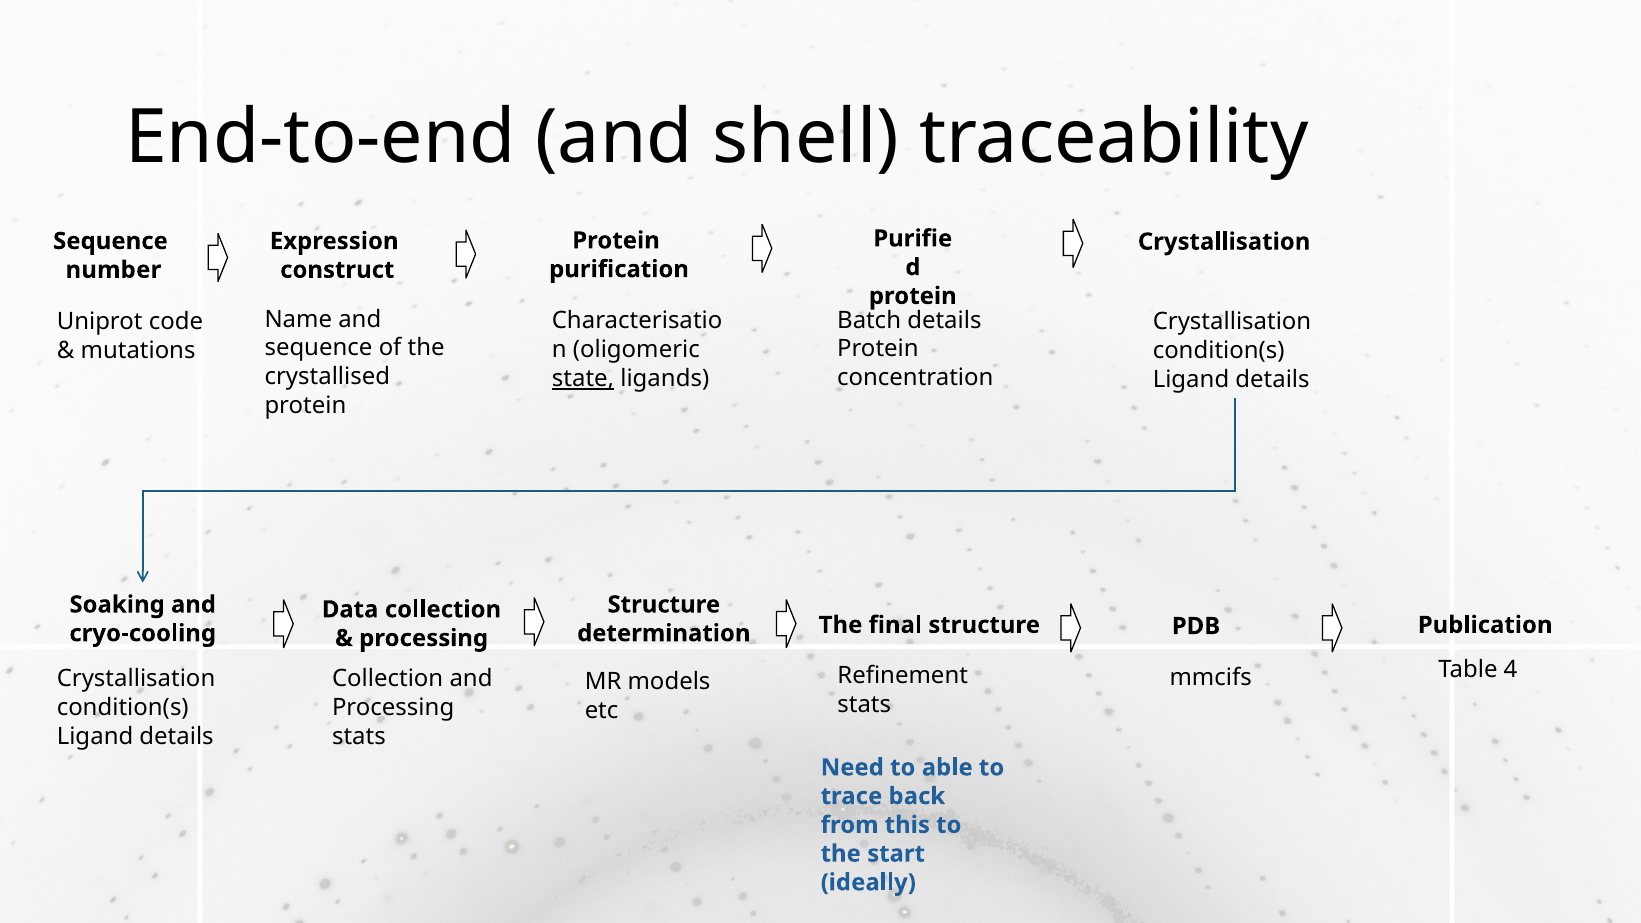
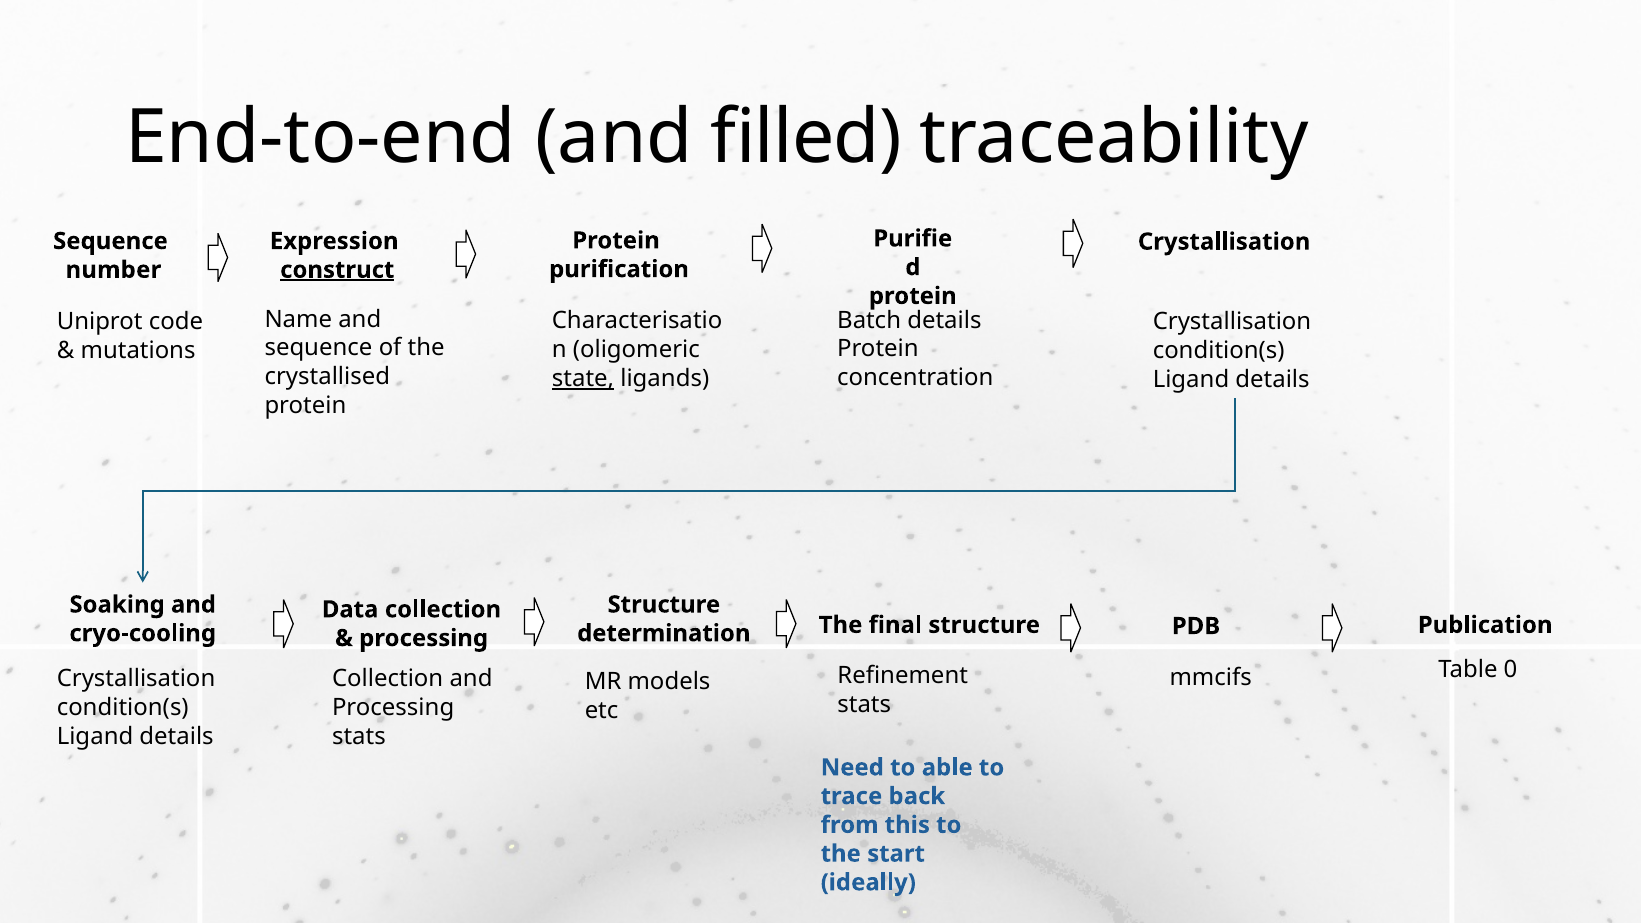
shell: shell -> filled (806, 138)
construct underline: none -> present (337, 270)
4: 4 -> 0 (1511, 669)
